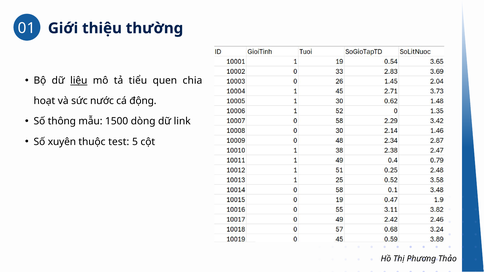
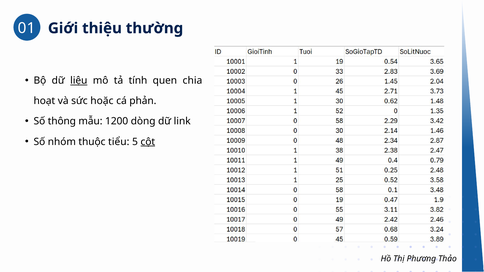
tiểu: tiểu -> tính (138, 81)
nước: nước -> hoặc (102, 101)
động: động -> phản (143, 101)
1500: 1500 -> 1200 (117, 121)
xuyên: xuyên -> nhóm (62, 142)
test: test -> tiểu (119, 142)
cột underline: none -> present (148, 142)
